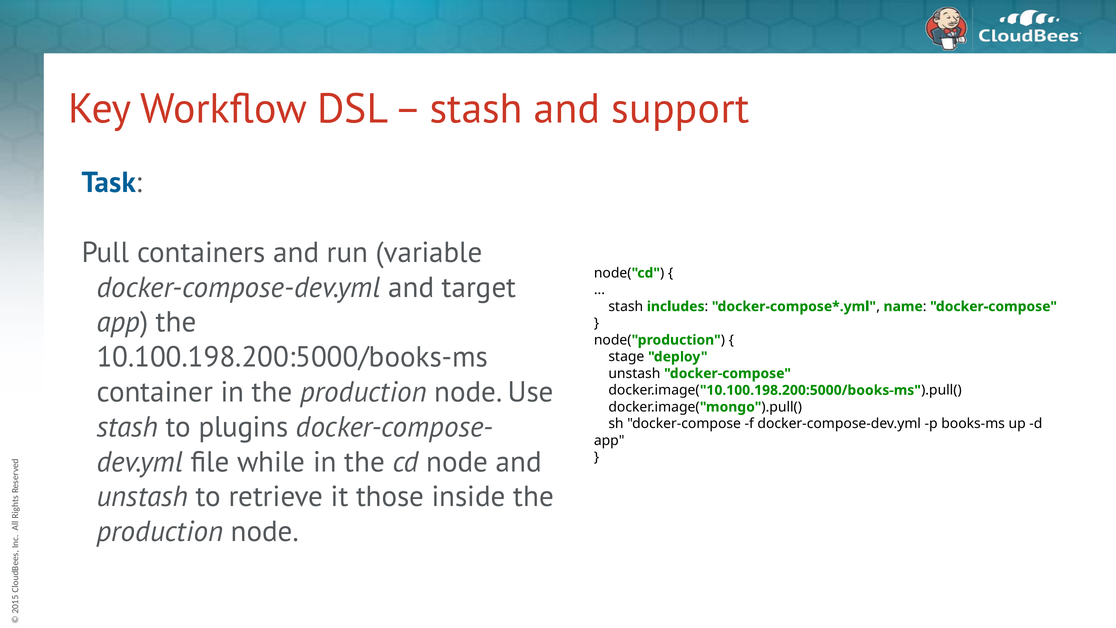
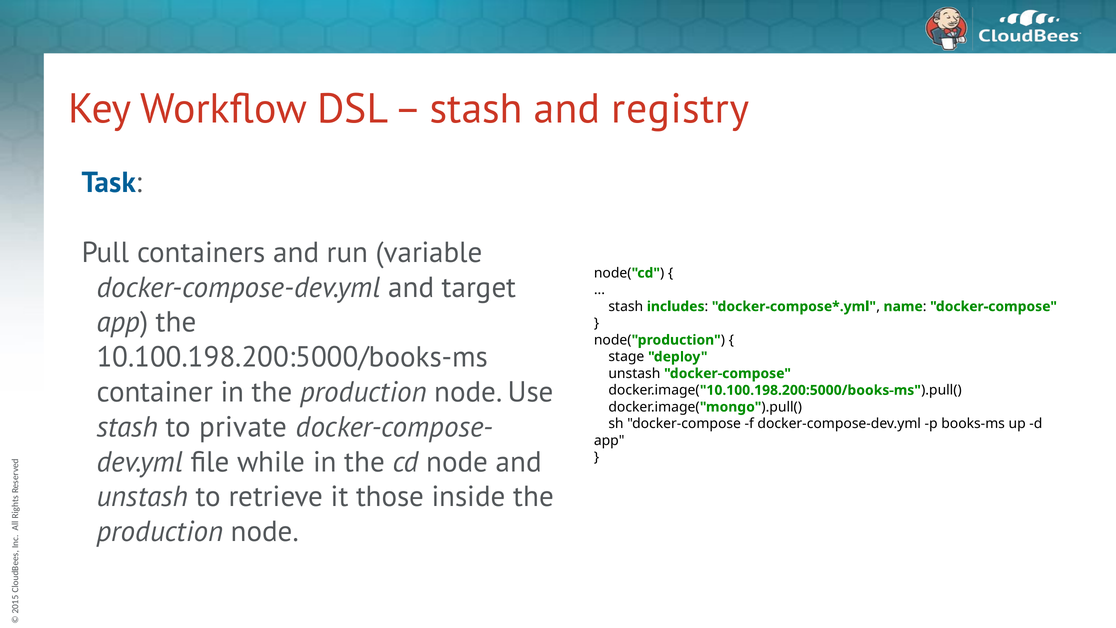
support: support -> registry (680, 109)
plugins: plugins -> private (243, 427)
